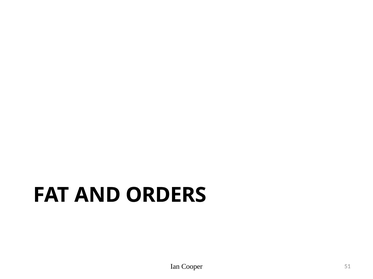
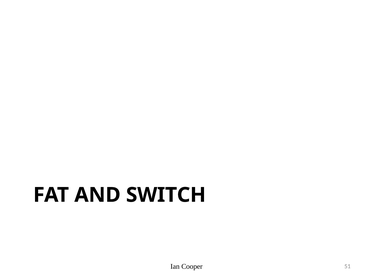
ORDERS: ORDERS -> SWITCH (166, 196)
